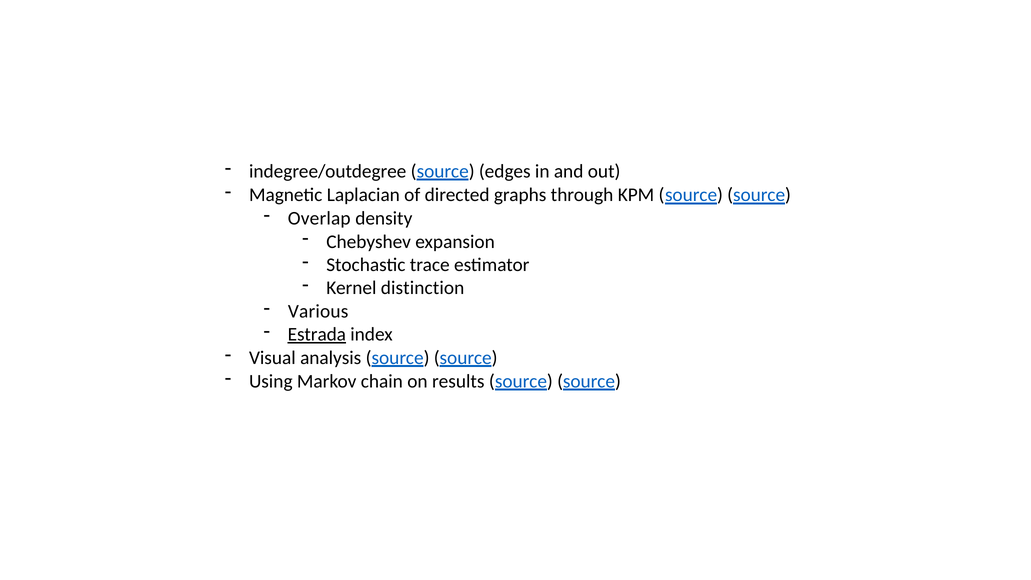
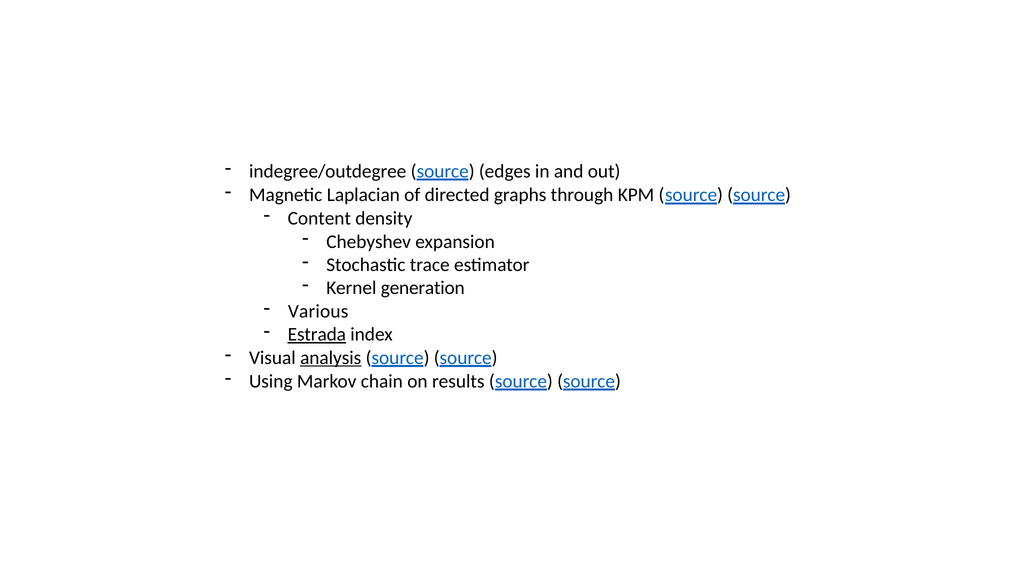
Overlap: Overlap -> Content (319, 218)
distinction: distinction -> generation (423, 288)
analysis underline: none -> present (331, 358)
